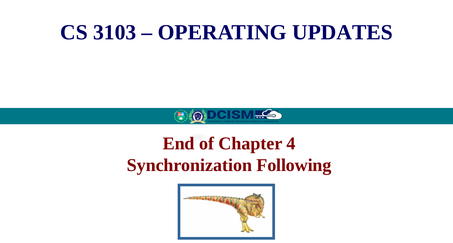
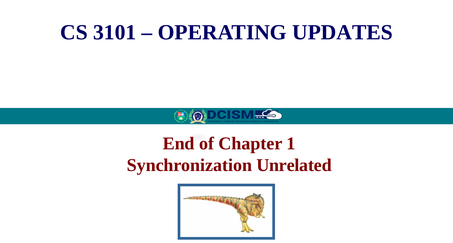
3103: 3103 -> 3101 (115, 32)
4: 4 -> 1 (291, 143)
Following: Following -> Unrelated (294, 165)
